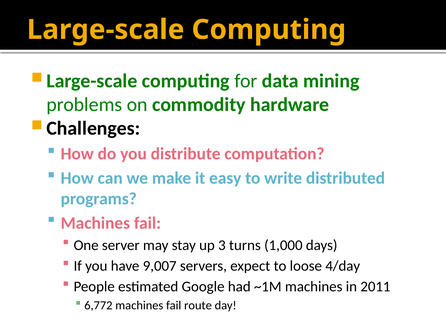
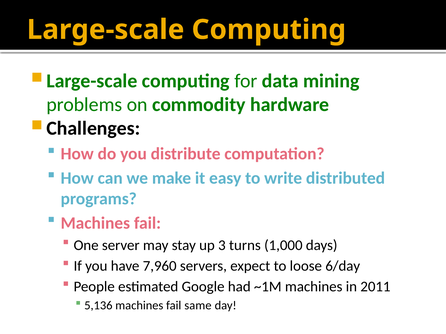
9,007: 9,007 -> 7,960 (160, 266)
4/day: 4/day -> 6/day (343, 266)
6,772: 6,772 -> 5,136 (98, 306)
route: route -> same (198, 306)
